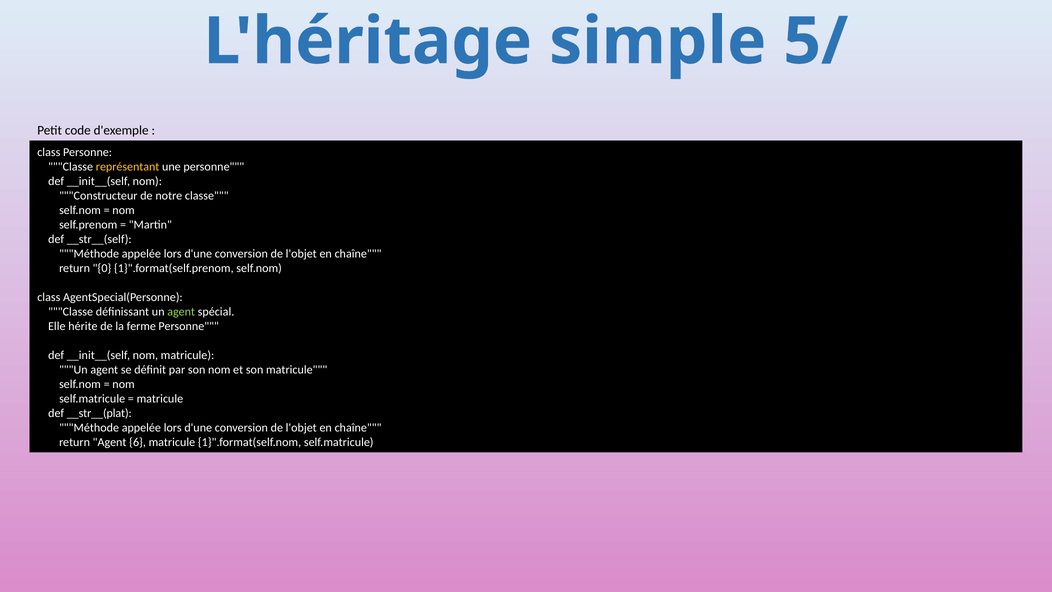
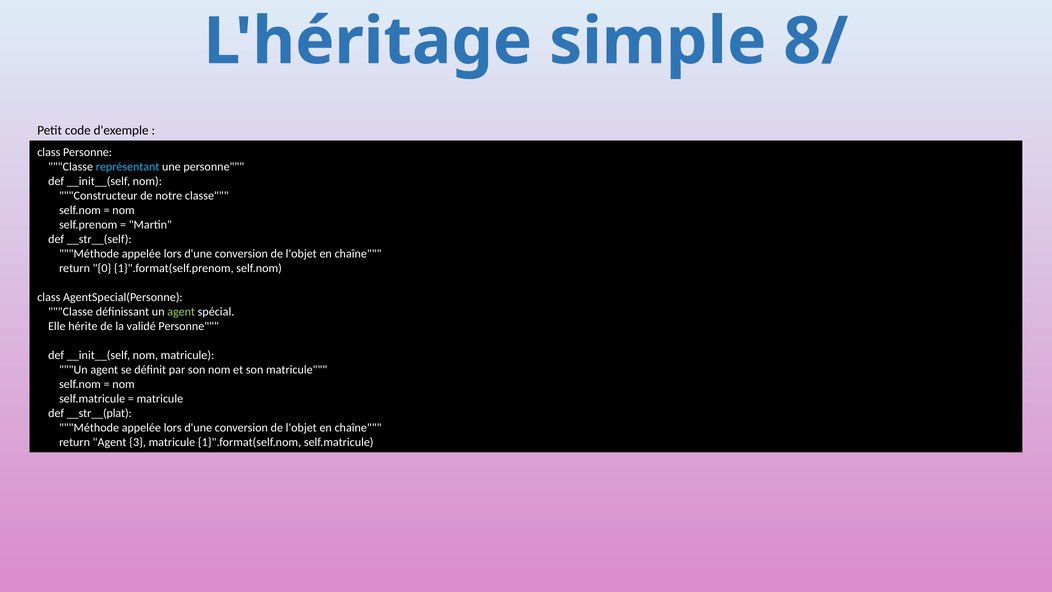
5/: 5/ -> 8/ (816, 42)
représentant colour: yellow -> light blue (128, 167)
ferme: ferme -> validé (141, 326)
6: 6 -> 3 (138, 442)
